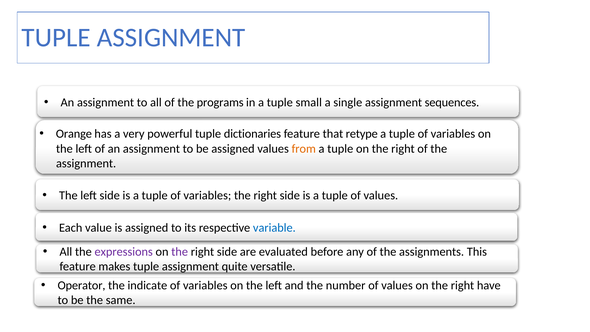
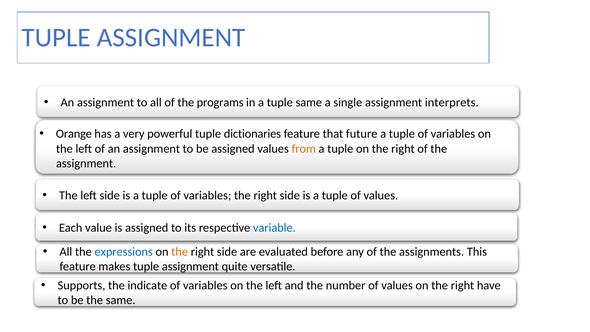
tuple small: small -> same (309, 102)
sequences: sequences -> interprets (452, 102)
retype: retype -> future (362, 134)
expressions colour: purple -> blue (124, 252)
the colour: purple -> orange (180, 252)
Operator: Operator -> Supports (82, 285)
